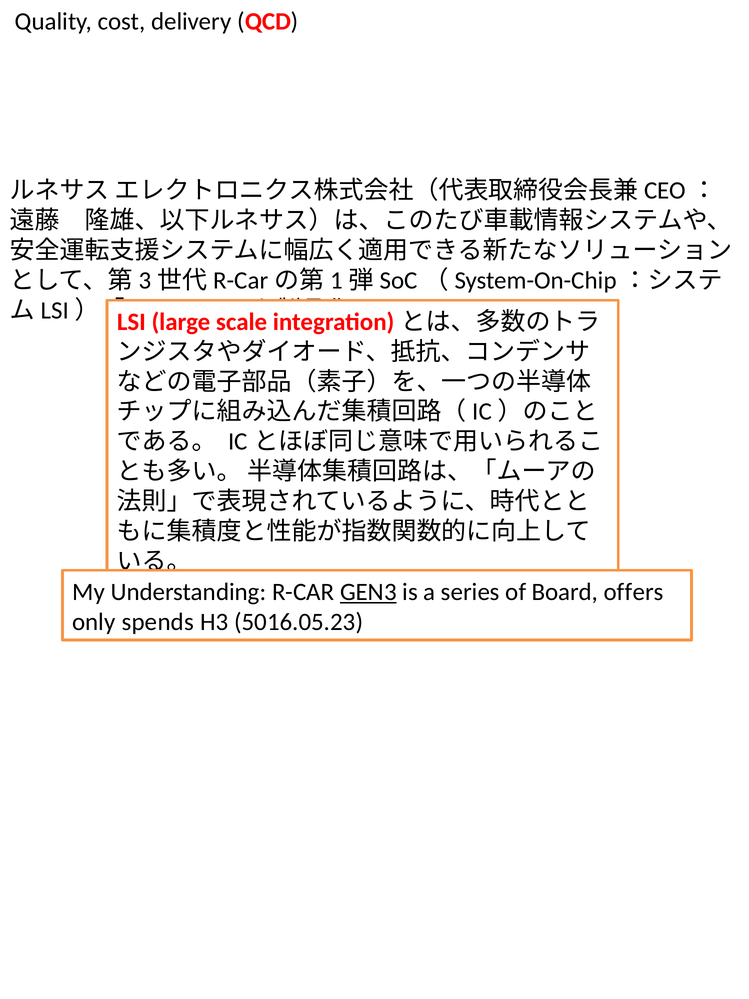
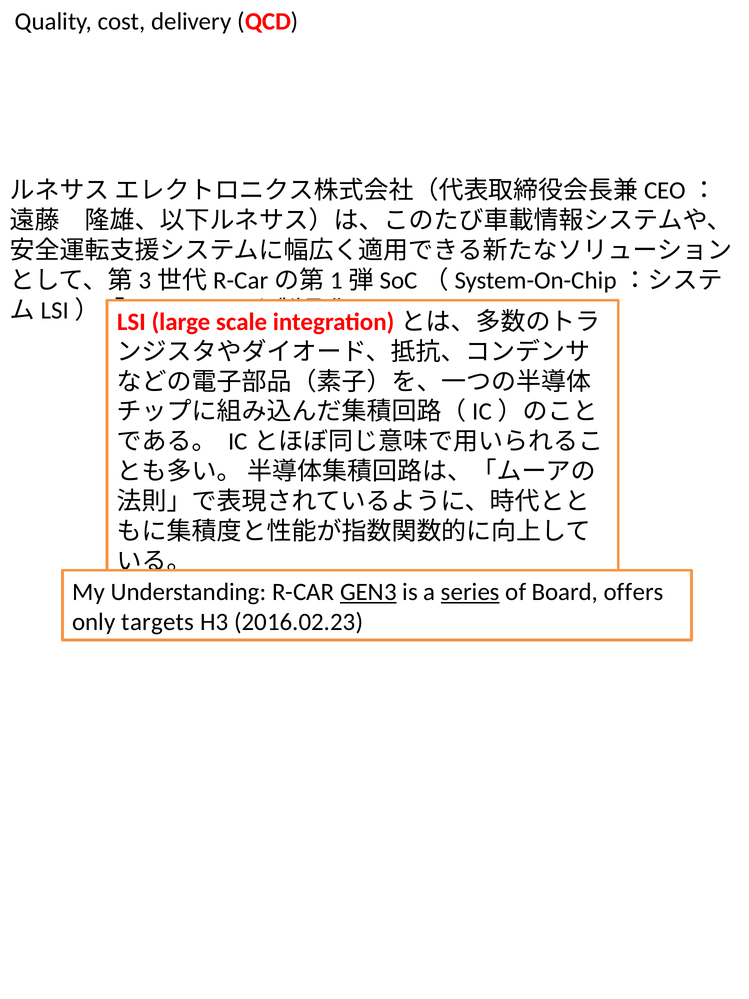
series underline: none -> present (470, 592)
spends: spends -> targets (158, 622)
5016.05.23: 5016.05.23 -> 2016.02.23 (299, 622)
